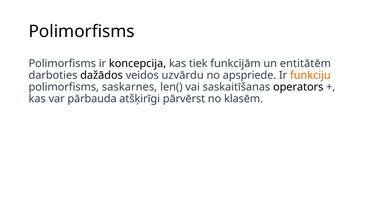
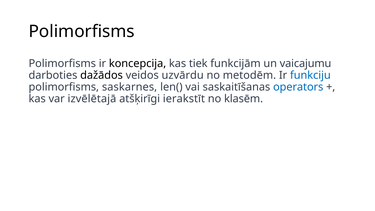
entitātēm: entitātēm -> vaicajumu (305, 63)
apspriede: apspriede -> metodēm (249, 75)
funkciju colour: orange -> blue (310, 75)
operators colour: black -> blue (298, 87)
pārbauda: pārbauda -> izvēlētajā (92, 99)
pārvērst: pārvērst -> ierakstīt (184, 99)
